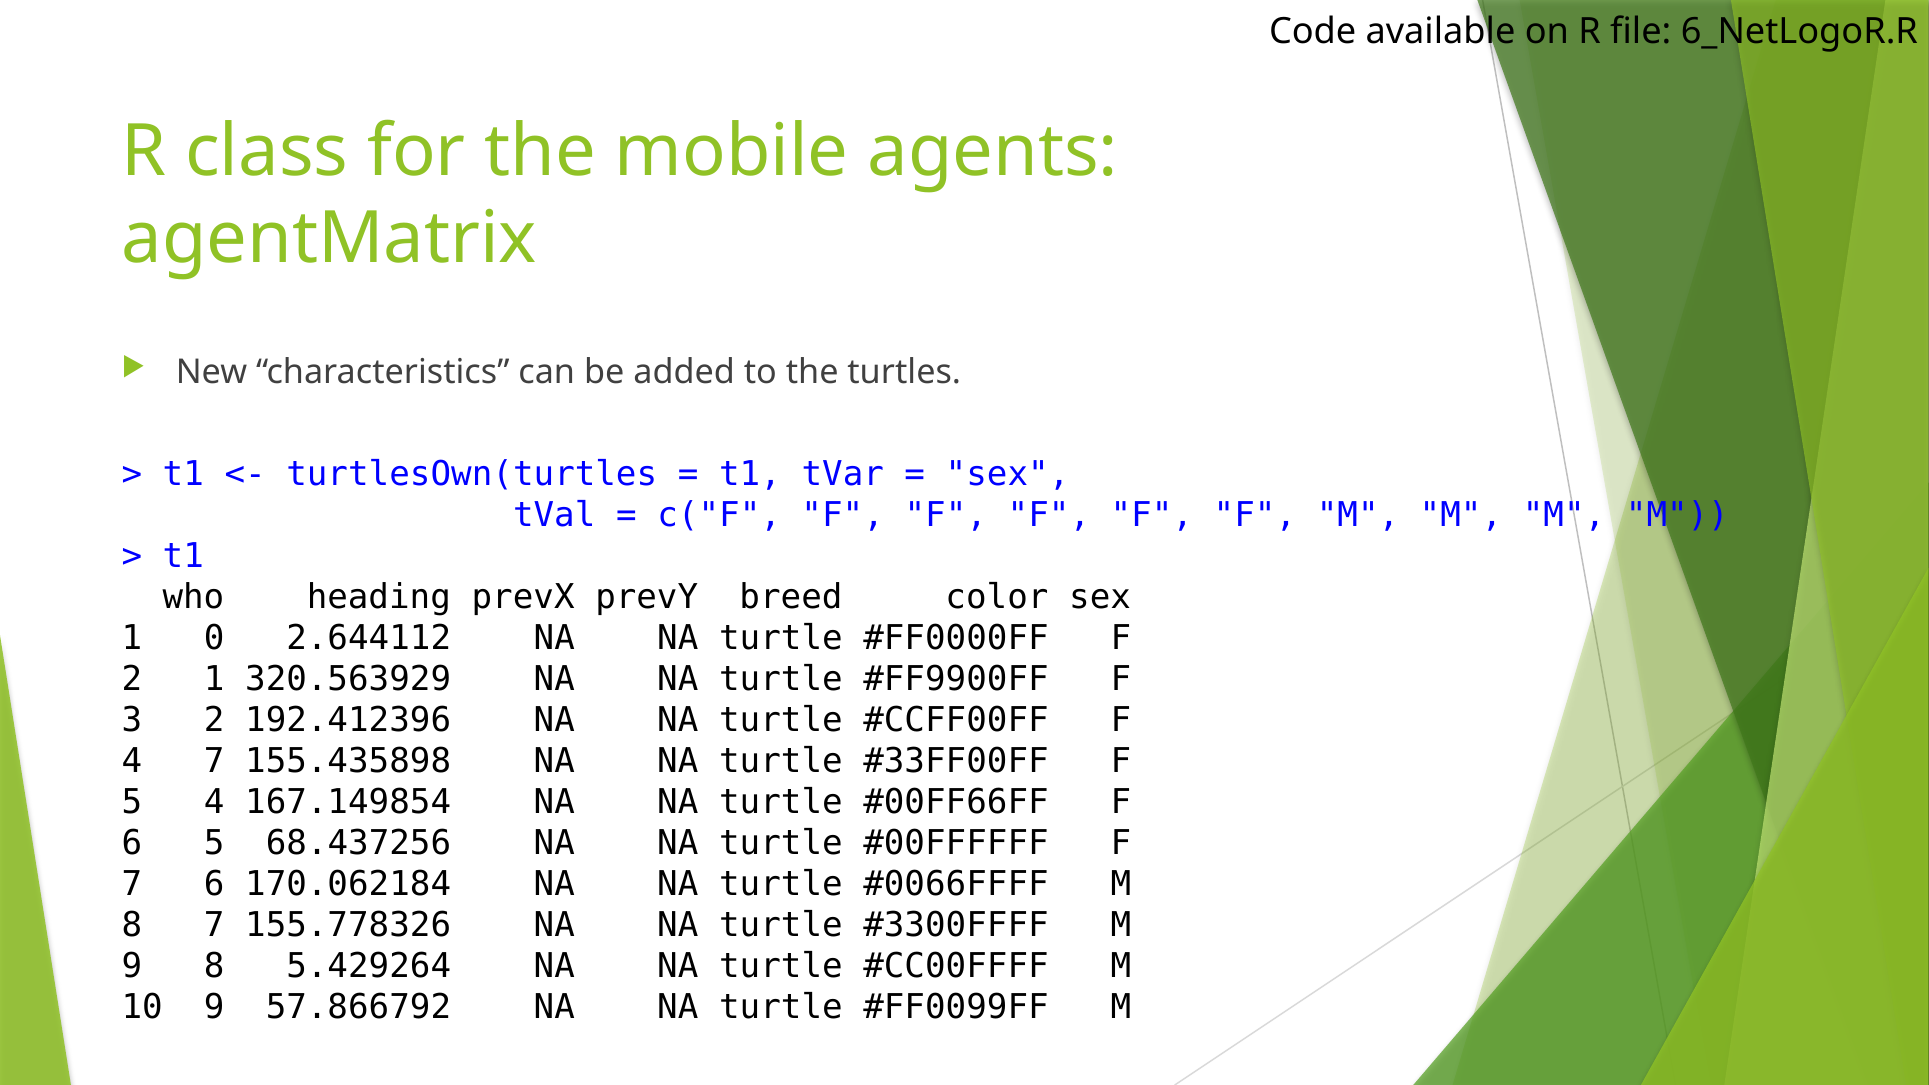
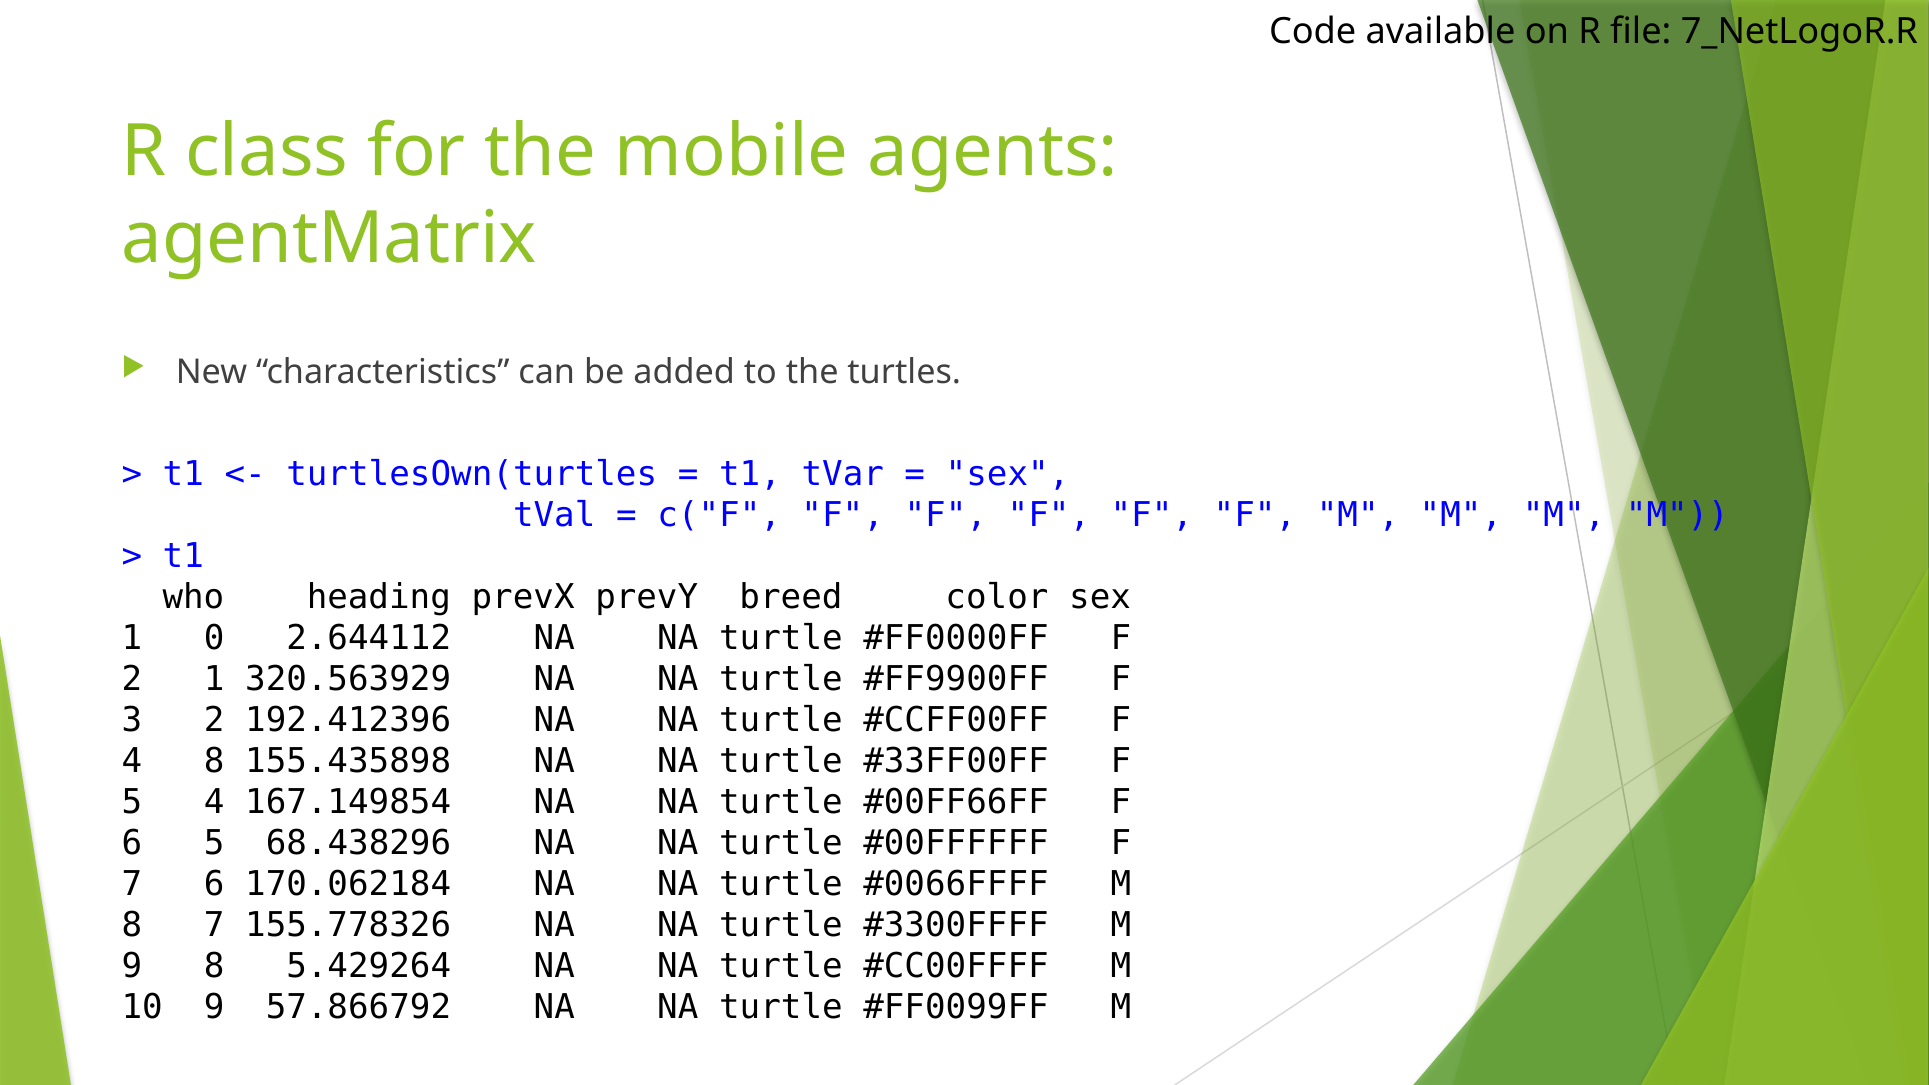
6_NetLogoR.R: 6_NetLogoR.R -> 7_NetLogoR.R (1799, 31)
4 7: 7 -> 8 (214, 761)
68.437256: 68.437256 -> 68.438296 (358, 843)
